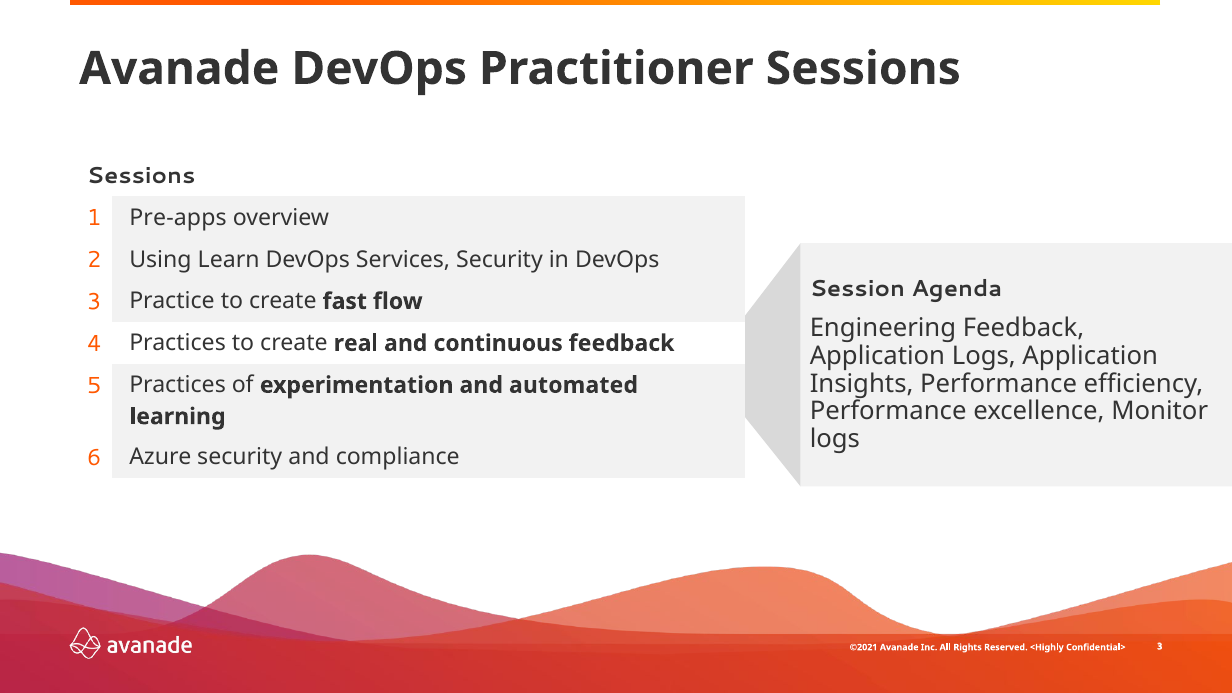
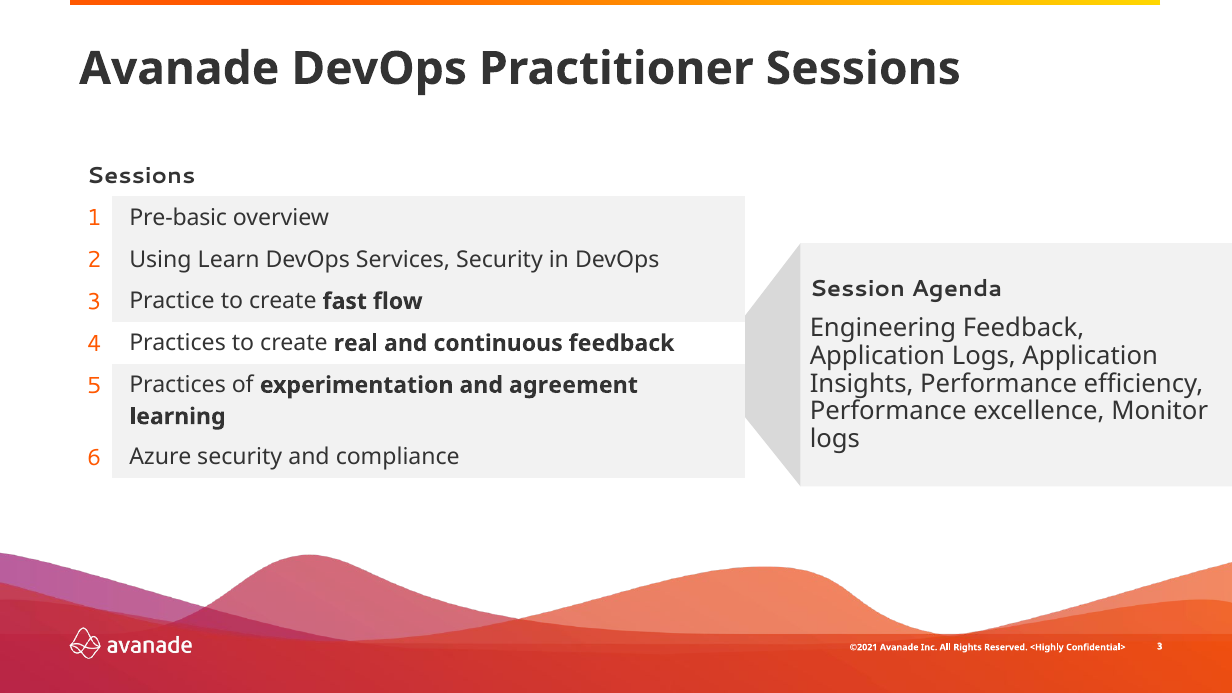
Pre-apps: Pre-apps -> Pre-basic (178, 218)
automated: automated -> agreement (573, 385)
